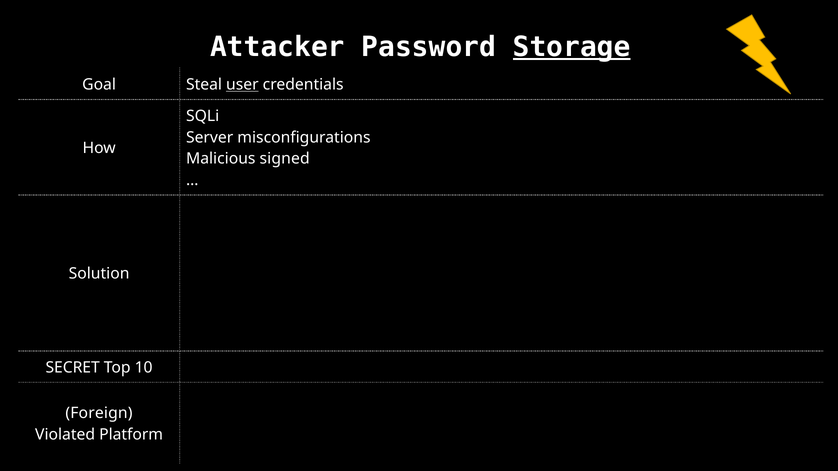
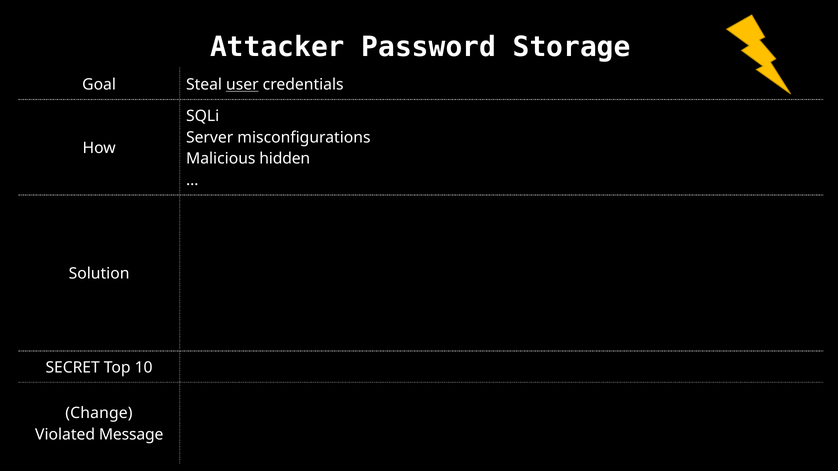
Storage underline: present -> none (572, 47)
signed: signed -> hidden (285, 159)
Foreign: Foreign -> Change (99, 413)
Platform: Platform -> Message (131, 435)
